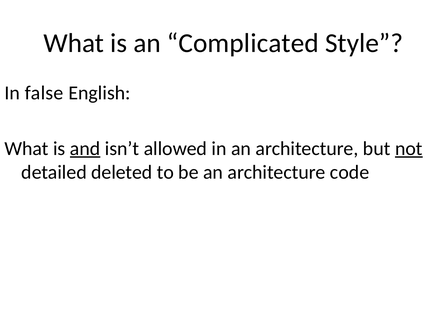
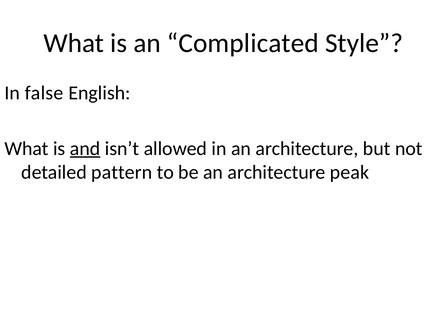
not underline: present -> none (409, 149)
deleted: deleted -> pattern (122, 172)
code: code -> peak (350, 172)
